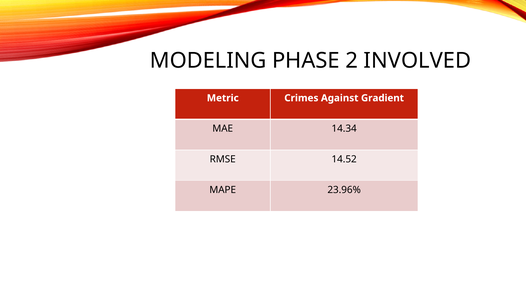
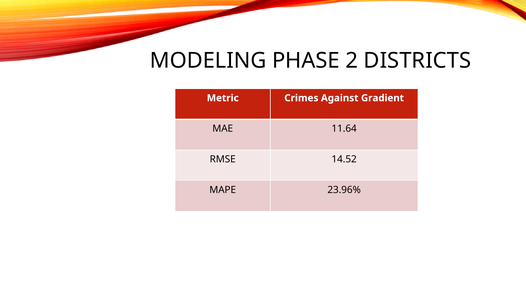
INVOLVED: INVOLVED -> DISTRICTS (417, 61)
14.34: 14.34 -> 11.64 (344, 129)
